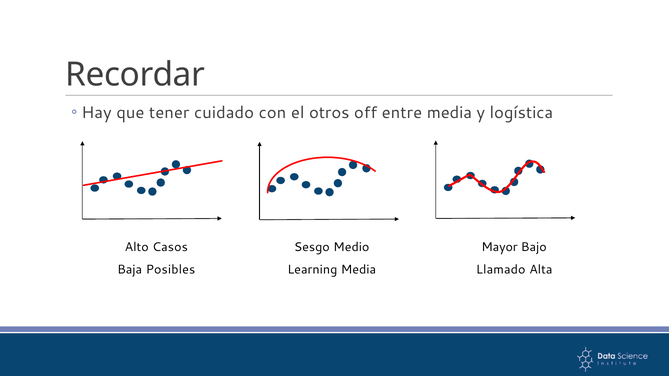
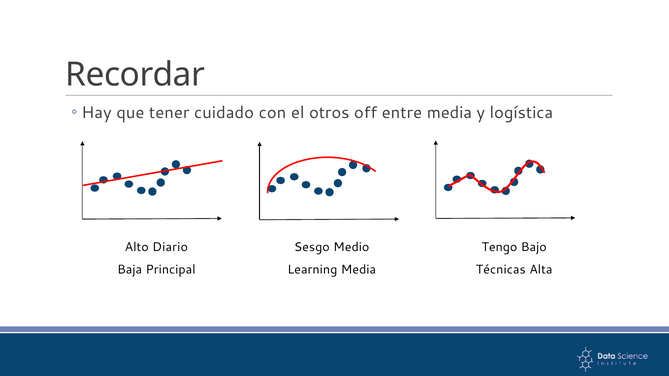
Mayor: Mayor -> Tengo (499, 247)
Casos: Casos -> Diario (170, 247)
Llamado: Llamado -> Técnicas (501, 270)
Posibles: Posibles -> Principal (171, 270)
